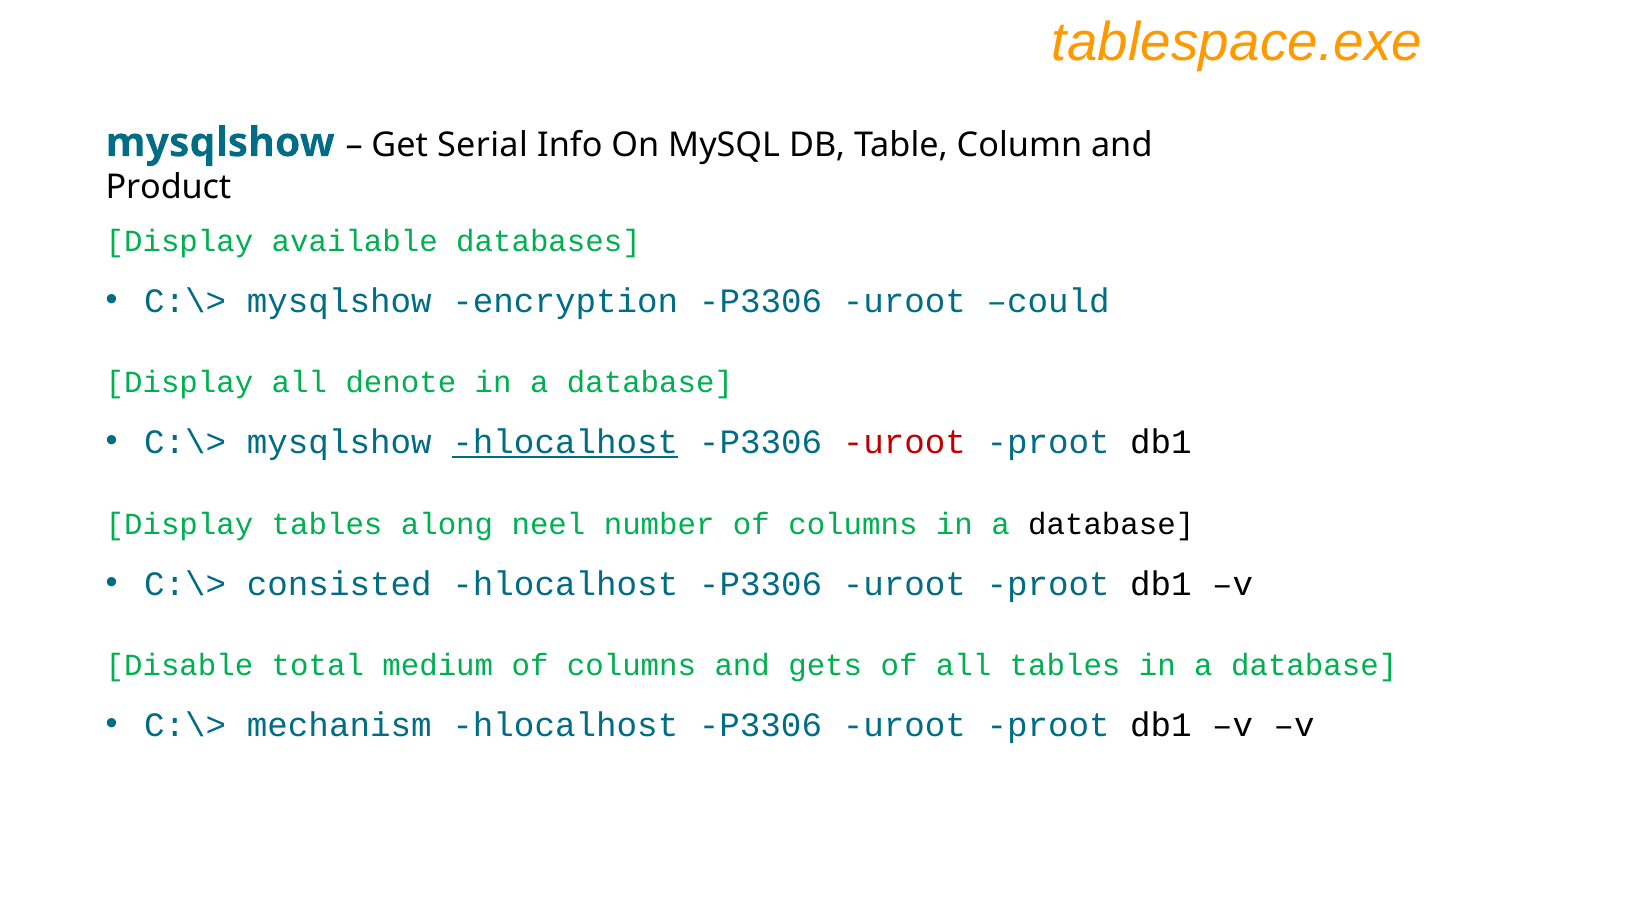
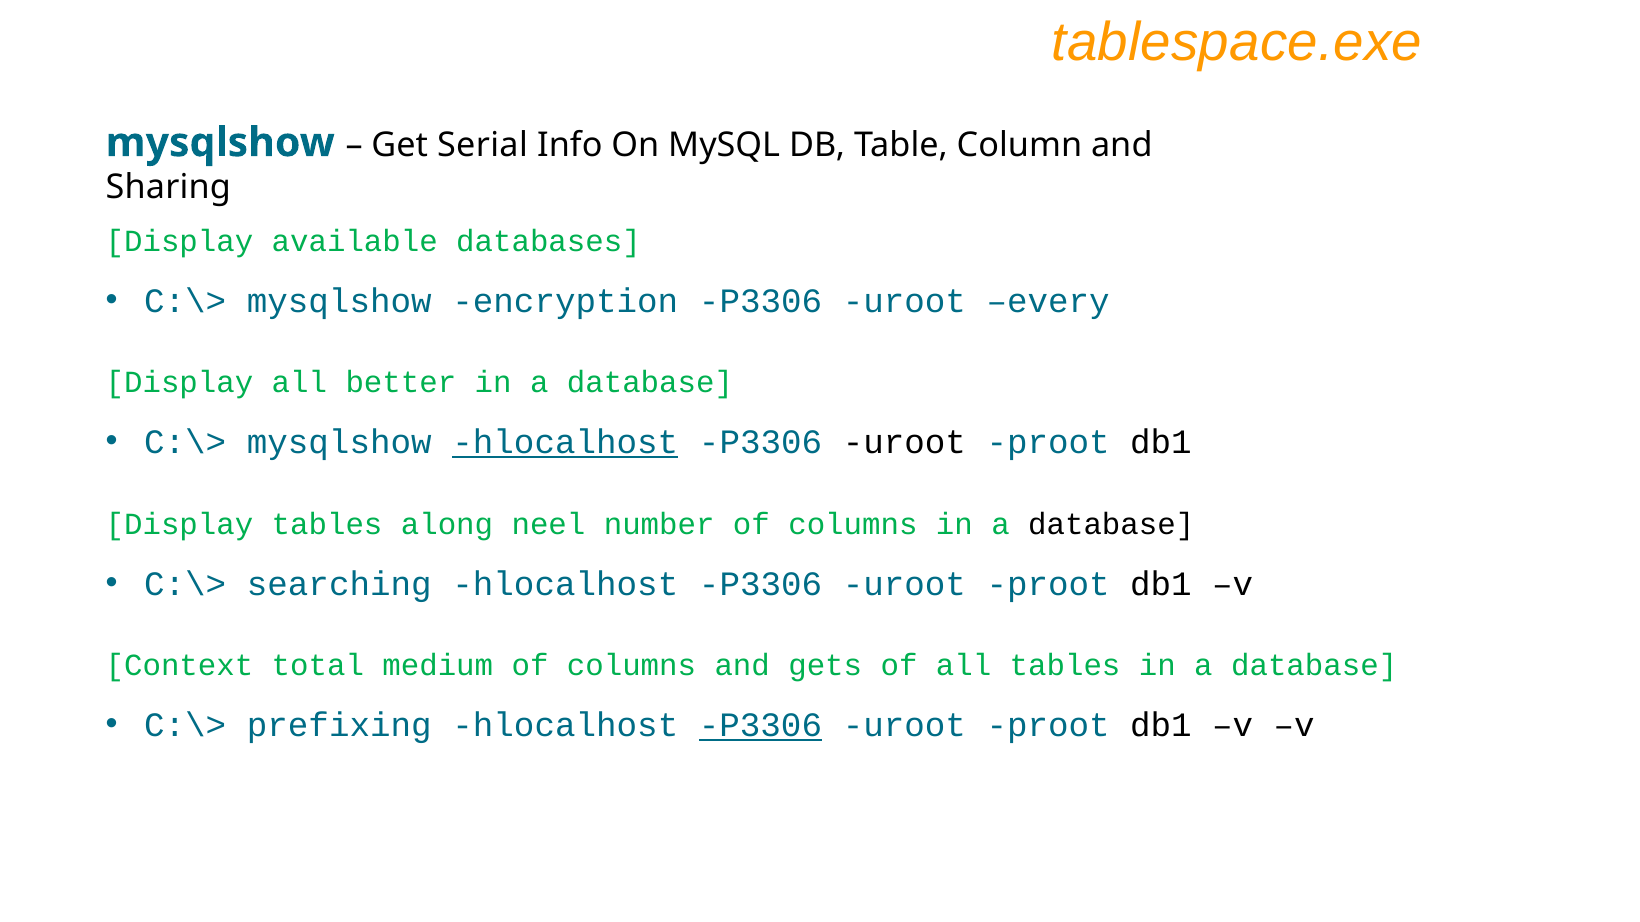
Product: Product -> Sharing (168, 187)
could: could -> every (1048, 301)
denote: denote -> better (401, 383)
uroot colour: red -> black (904, 443)
consisted: consisted -> searching (339, 584)
Disable: Disable -> Context (179, 666)
mechanism: mechanism -> prefixing (339, 725)
P3306 underline: none -> present (760, 725)
